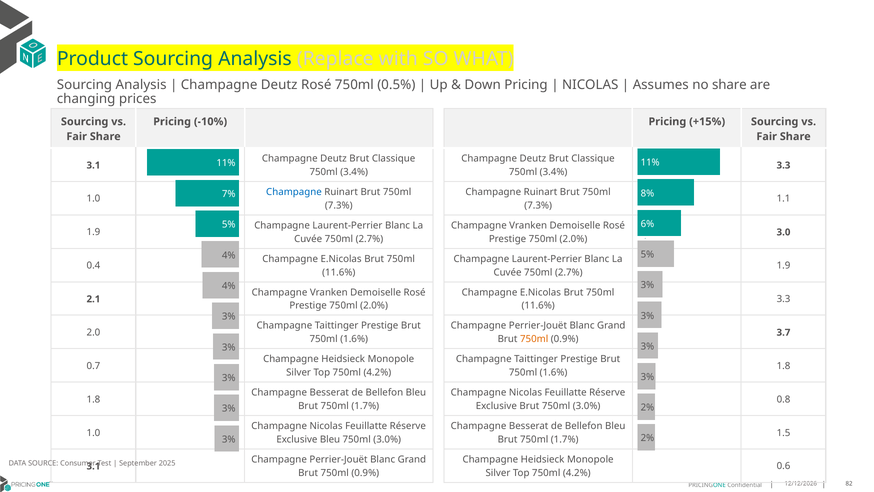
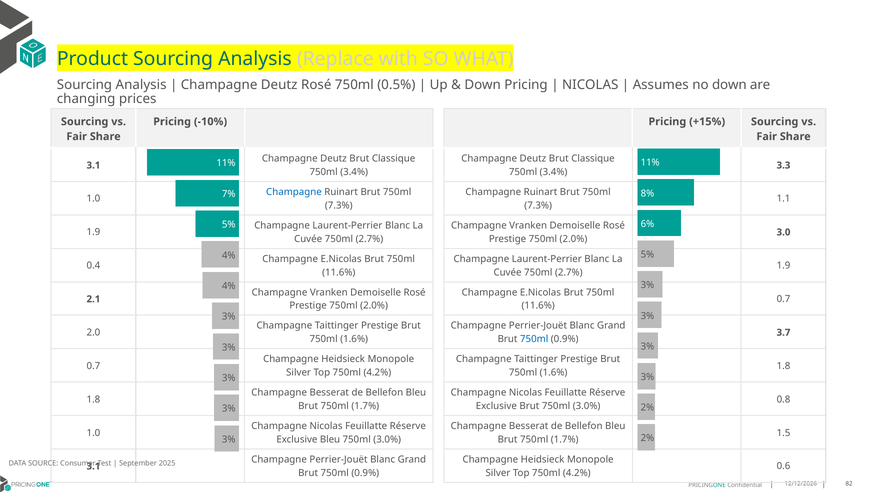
no share: share -> down (729, 85)
3.3: 3.3 -> 0.7 (784, 299)
750ml colour: orange -> blue (534, 339)
